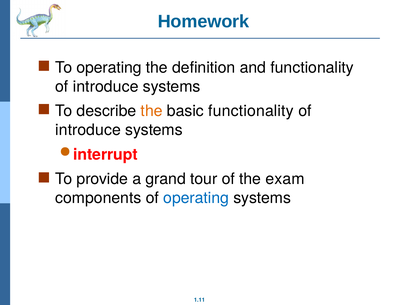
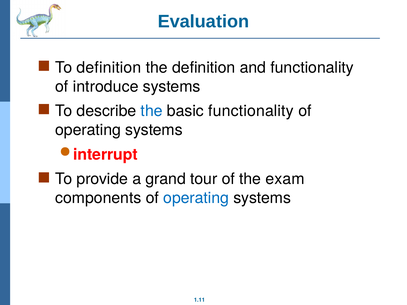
Homework: Homework -> Evaluation (203, 21)
To operating: operating -> definition (109, 68)
the colour: orange -> blue (152, 111)
introduce: introduce -> operating (88, 130)
